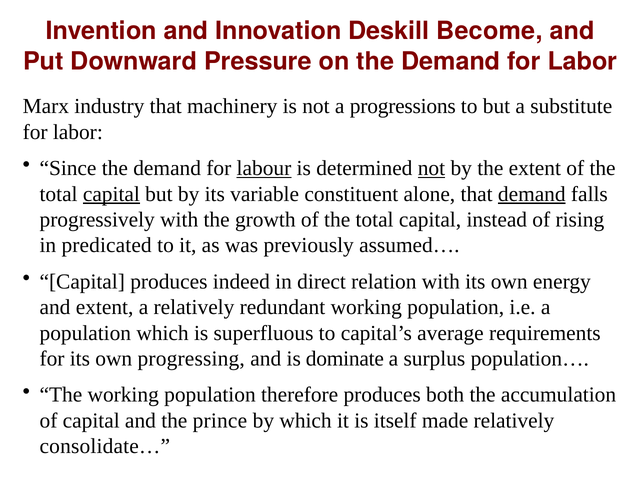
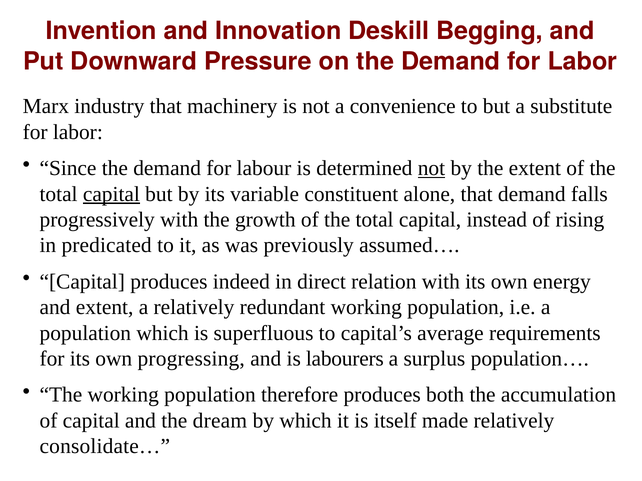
Become: Become -> Begging (490, 31)
progressions: progressions -> convenience (403, 106)
labour underline: present -> none (264, 169)
demand underline: present -> none (532, 194)
dominate: dominate -> labourers (345, 359)
prince: prince -> dream (220, 421)
